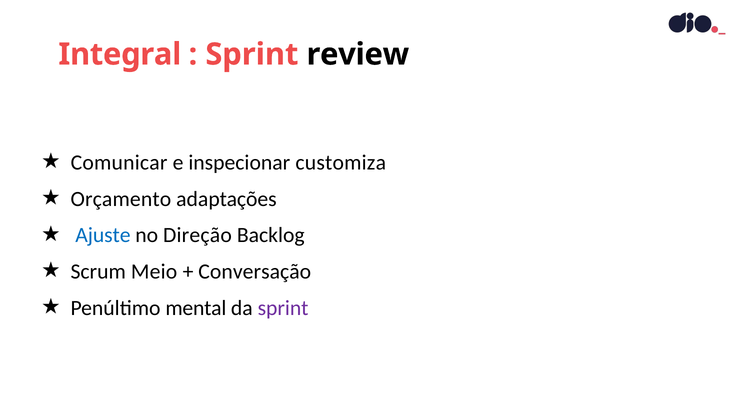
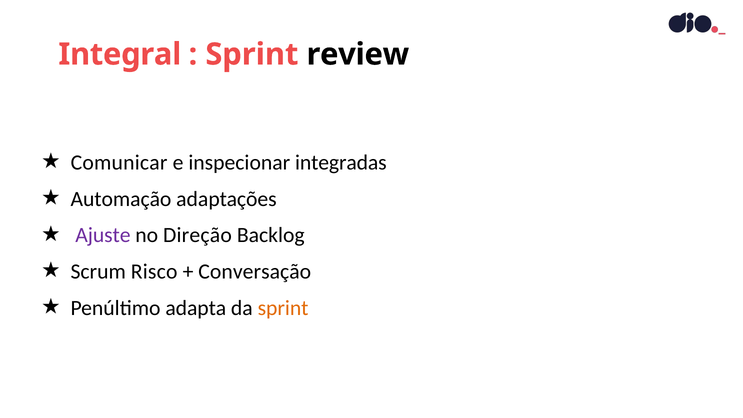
customiza: customiza -> integradas (341, 163)
Orçamento: Orçamento -> Automação (121, 199)
Ajuste colour: blue -> purple (103, 235)
Meio: Meio -> Risco (154, 272)
mental: mental -> adapta (196, 308)
sprint colour: purple -> orange (283, 308)
